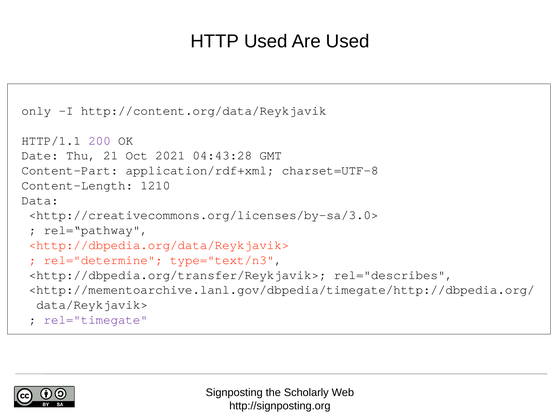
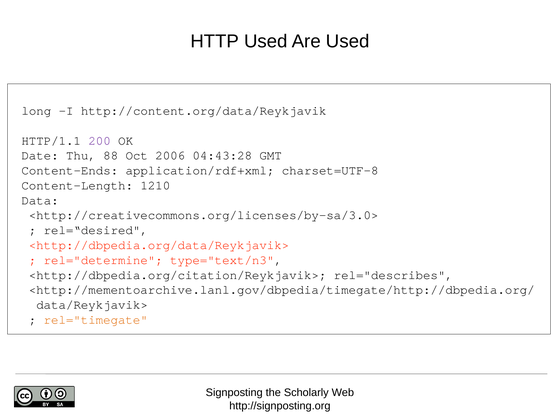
only: only -> long (36, 111)
21: 21 -> 88 (111, 156)
2021: 2021 -> 2006 (170, 156)
Content-Part: Content-Part -> Content-Ends (70, 170)
rel=“pathway: rel=“pathway -> rel=“desired (96, 230)
<http://dbpedia.org/transfer/Reykjavik>: <http://dbpedia.org/transfer/Reykjavik> -> <http://dbpedia.org/citation/Reykjavik> (178, 275)
rel="timegate colour: purple -> orange (96, 320)
